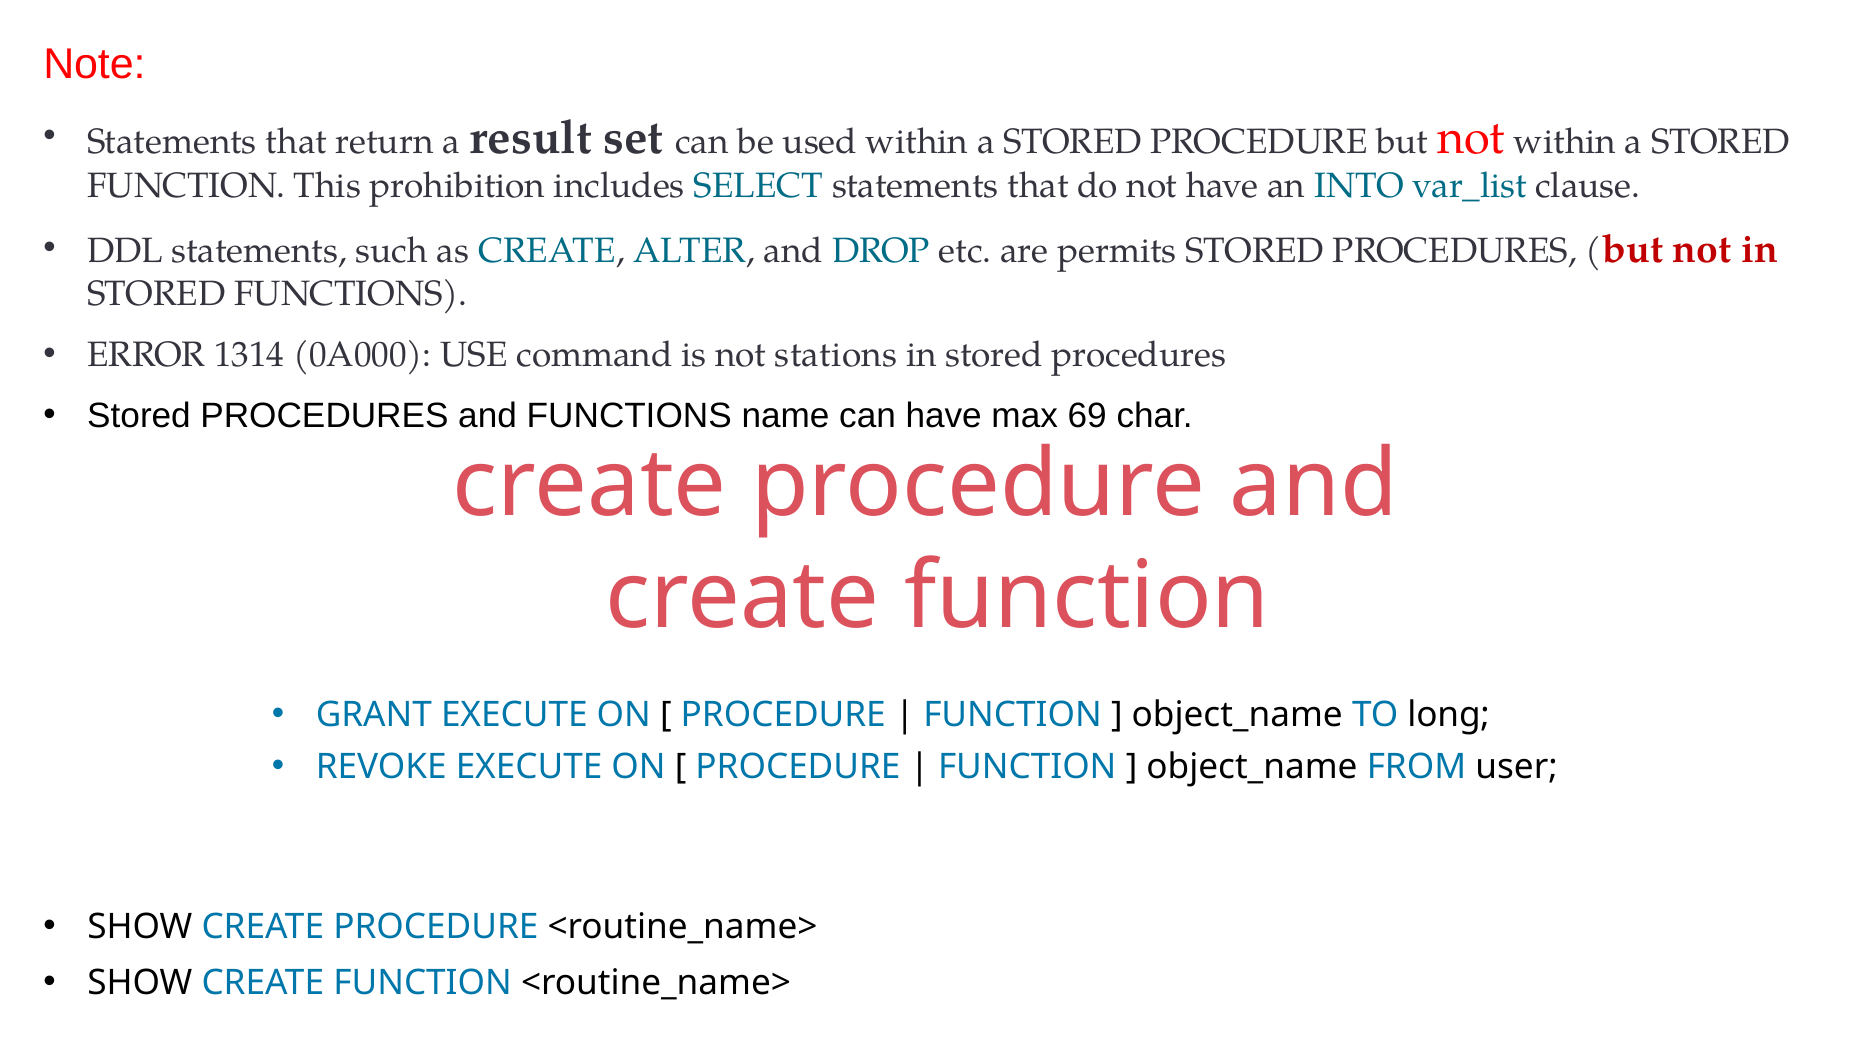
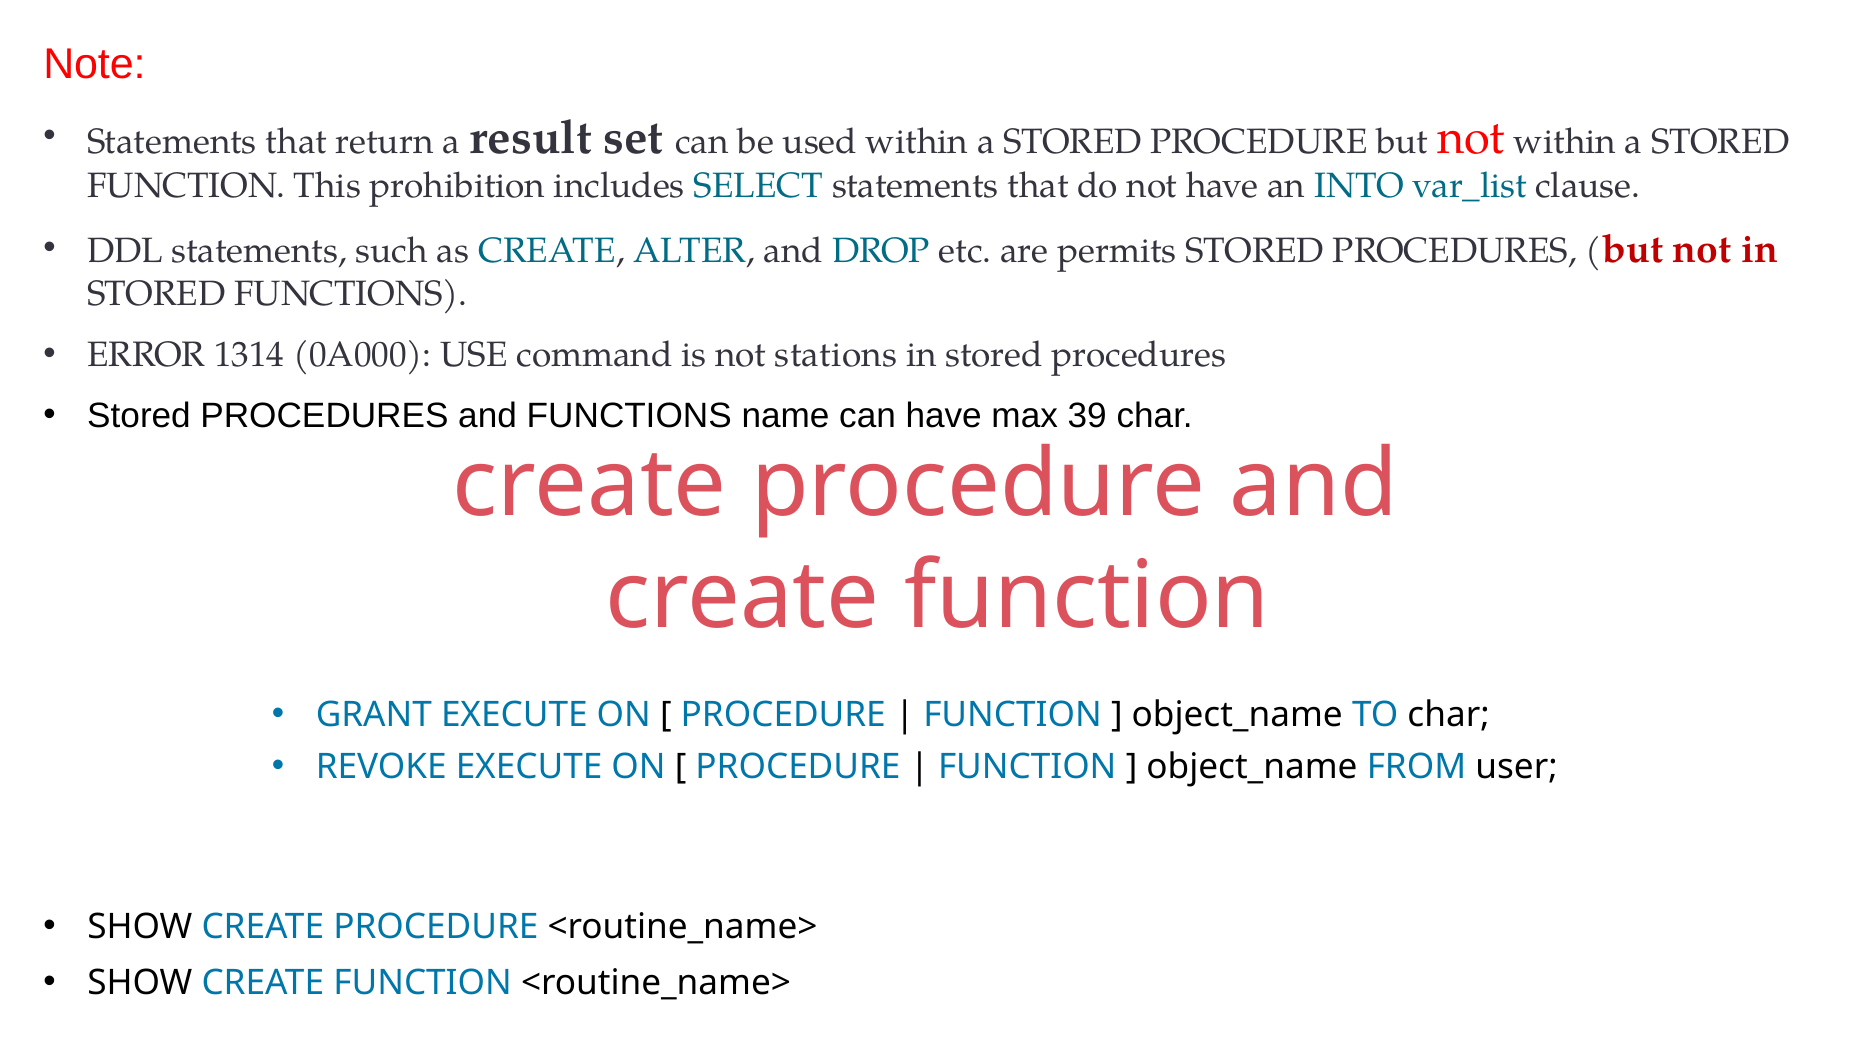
69: 69 -> 39 (1087, 416)
TO long: long -> char (1449, 715)
